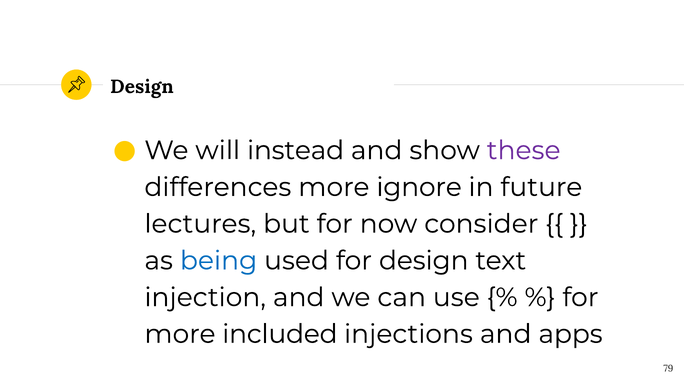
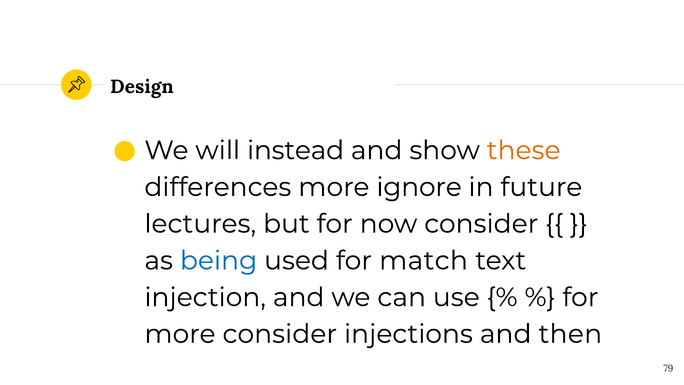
these colour: purple -> orange (524, 150)
for design: design -> match (424, 260)
more included: included -> consider (280, 334)
apps: apps -> then (570, 334)
